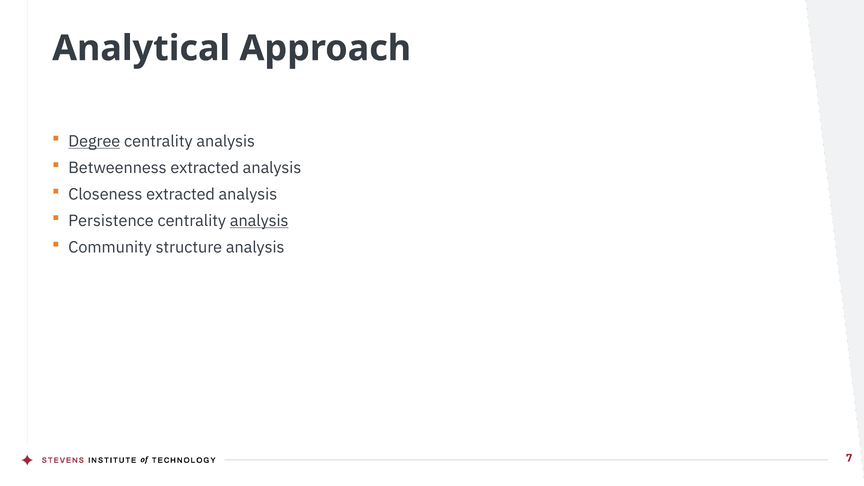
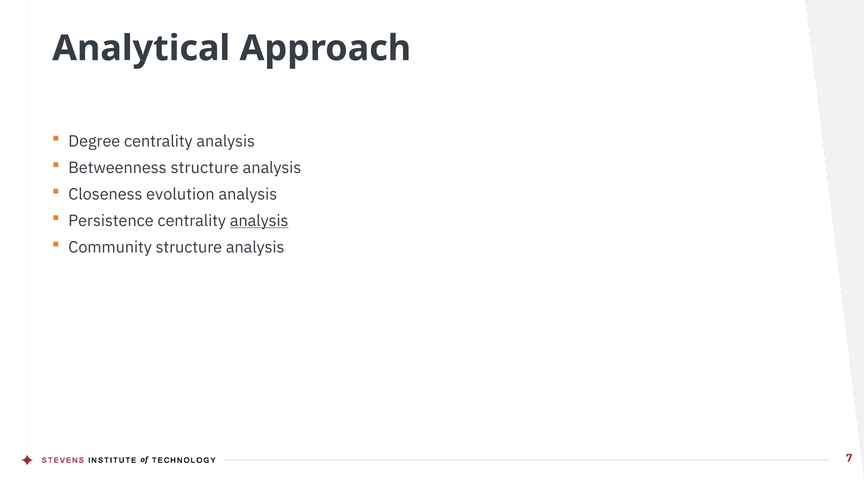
Degree underline: present -> none (94, 141)
Betweenness extracted: extracted -> structure (205, 168)
Closeness extracted: extracted -> evolution (180, 194)
